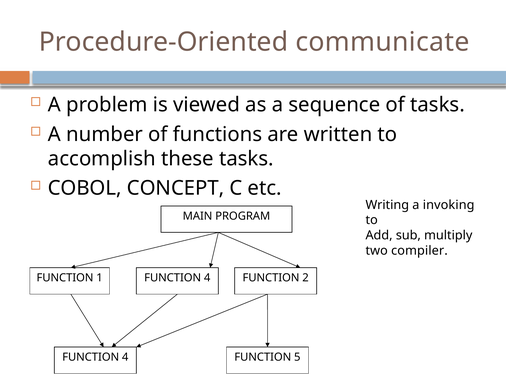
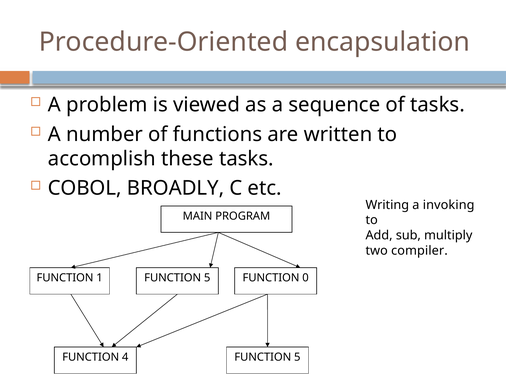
communicate: communicate -> encapsulation (383, 42)
CONCEPT: CONCEPT -> BROADLY (176, 188)
4: 4 -> 5 (207, 277)
2: 2 -> 0 (305, 277)
